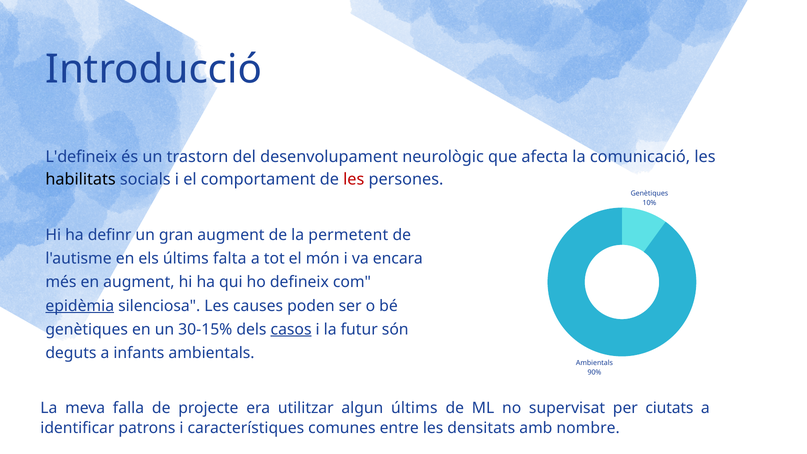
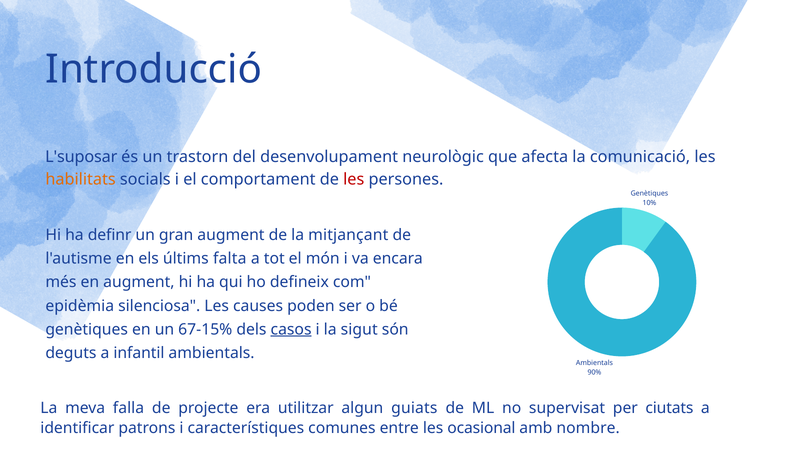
L'defineix: L'defineix -> L'suposar (81, 157)
habilitats colour: black -> orange (81, 180)
permetent: permetent -> mitjançant (348, 235)
epidèmia underline: present -> none (80, 306)
30-15%: 30-15% -> 67-15% (205, 329)
futur: futur -> sigut (359, 329)
infants: infants -> infantil (139, 353)
algun últims: últims -> guiats (414, 408)
densitats: densitats -> ocasional (481, 428)
